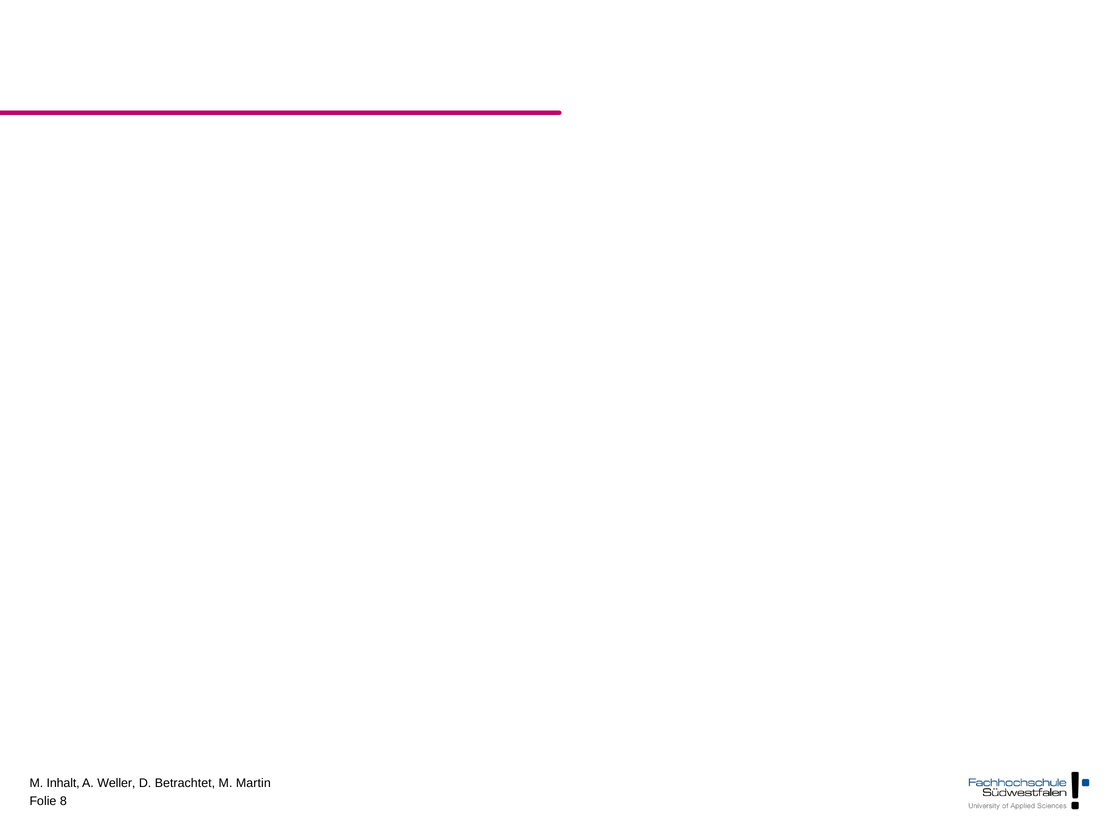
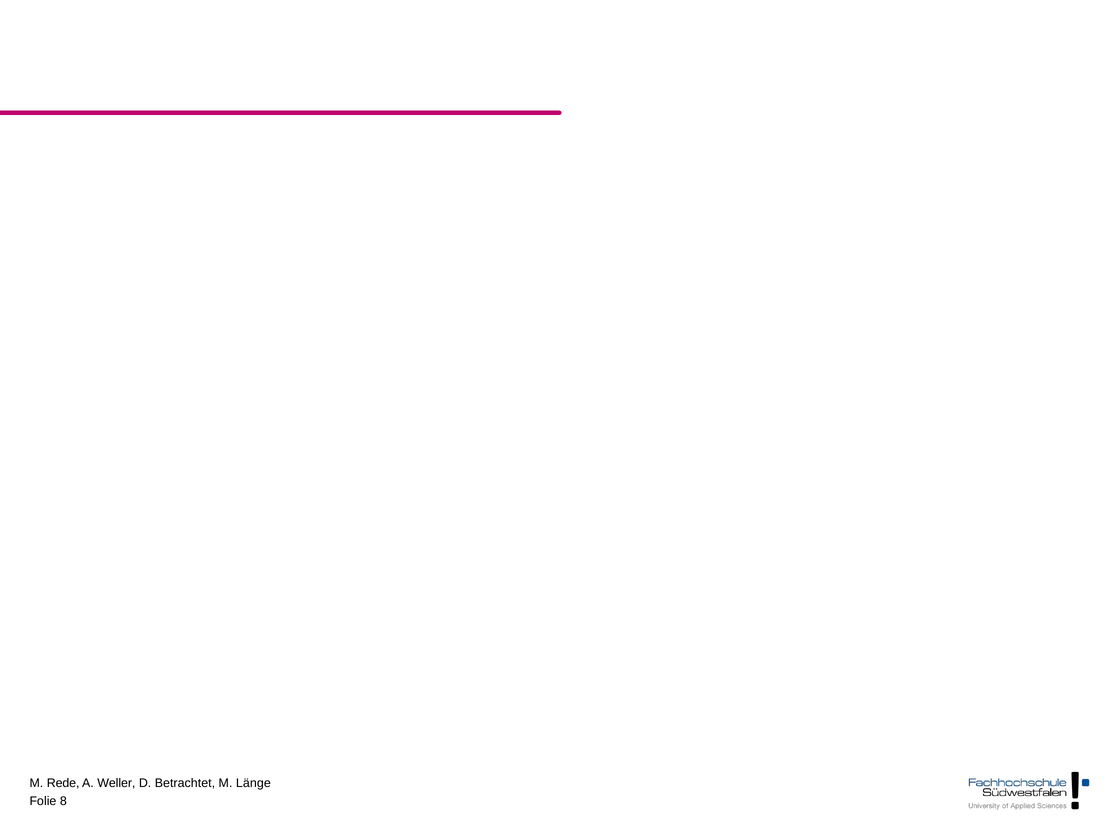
Inhalt: Inhalt -> Rede (63, 782)
Martin: Martin -> Länge (253, 782)
